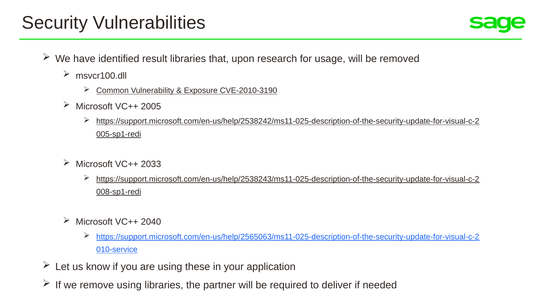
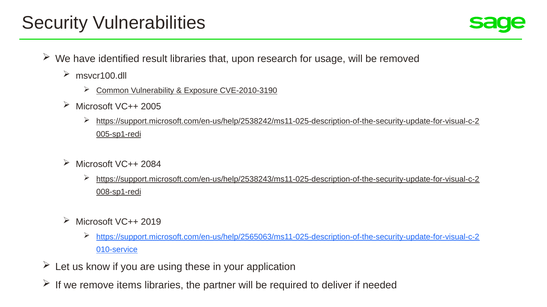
2033: 2033 -> 2084 (151, 165)
2040: 2040 -> 2019 (151, 222)
remove using: using -> items (129, 286)
